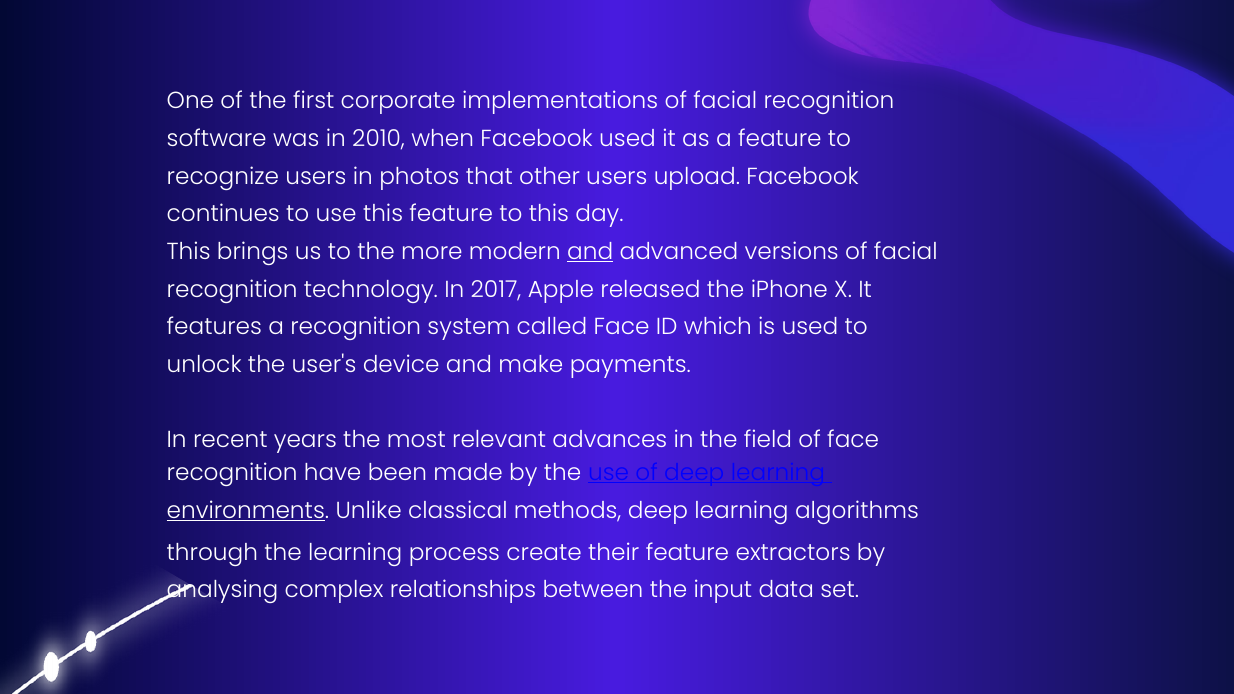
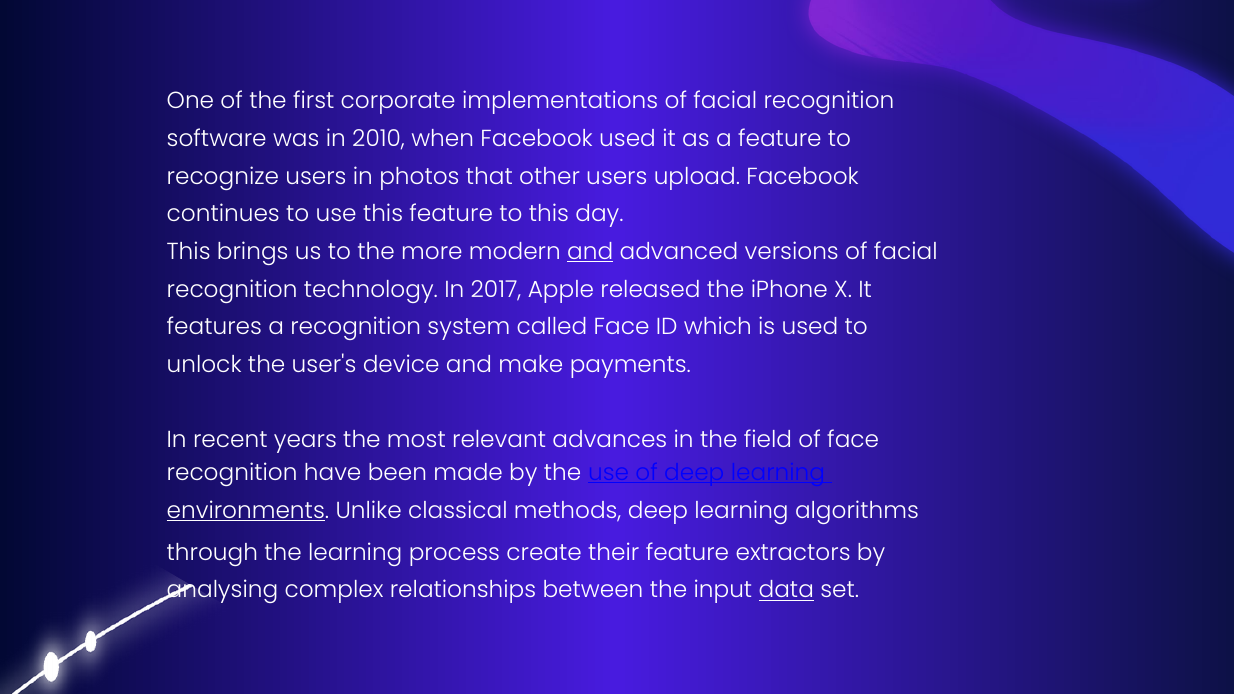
data underline: none -> present (786, 590)
